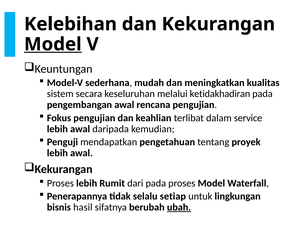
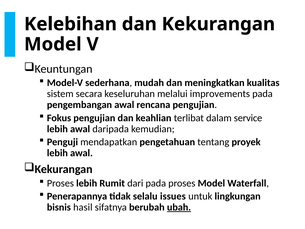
Model underline: present -> none (53, 44)
ketidakhadiran: ketidakhadiran -> improvements (220, 94)
setiap: setiap -> issues (173, 196)
